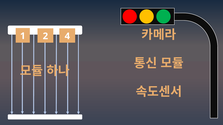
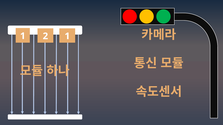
2 4: 4 -> 1 (67, 36)
